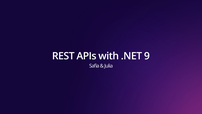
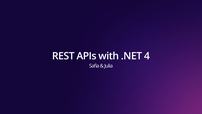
9: 9 -> 4 (147, 56)
